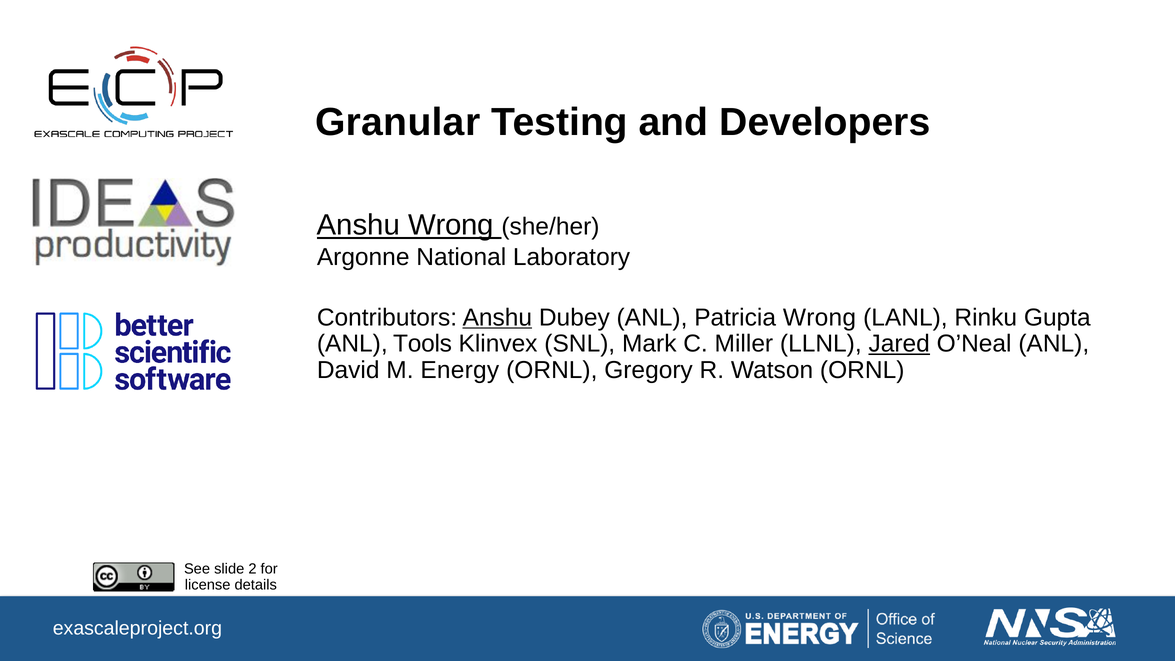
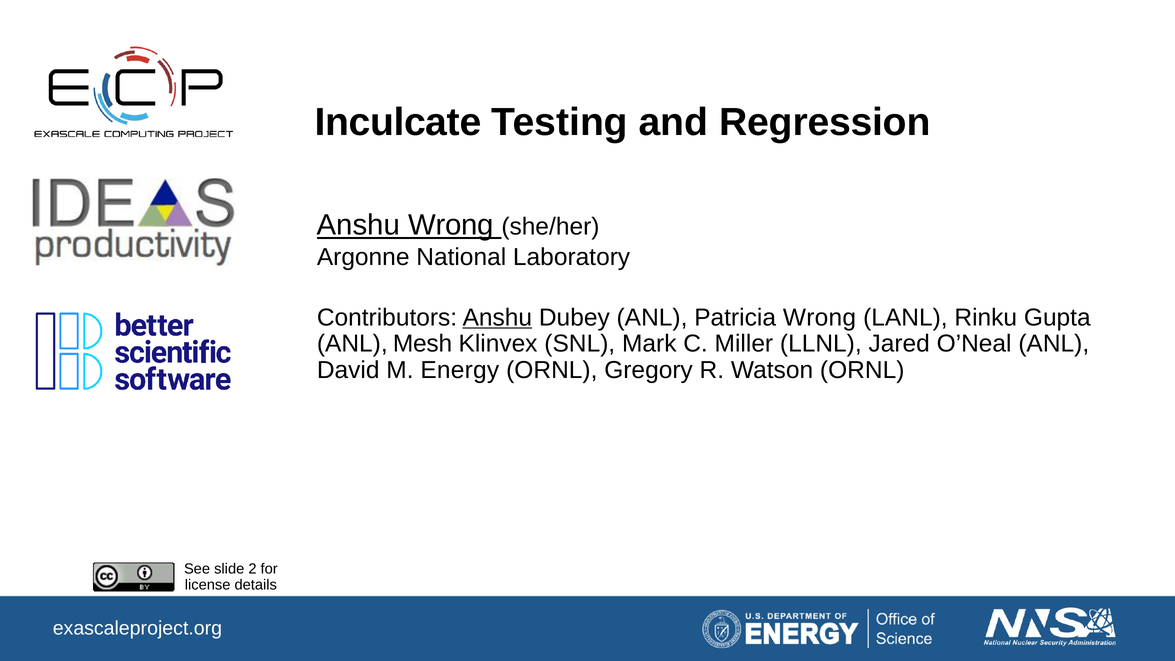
Granular: Granular -> Inculcate (398, 123)
Developers: Developers -> Regression (825, 123)
Tools: Tools -> Mesh (423, 344)
Jared underline: present -> none (899, 344)
